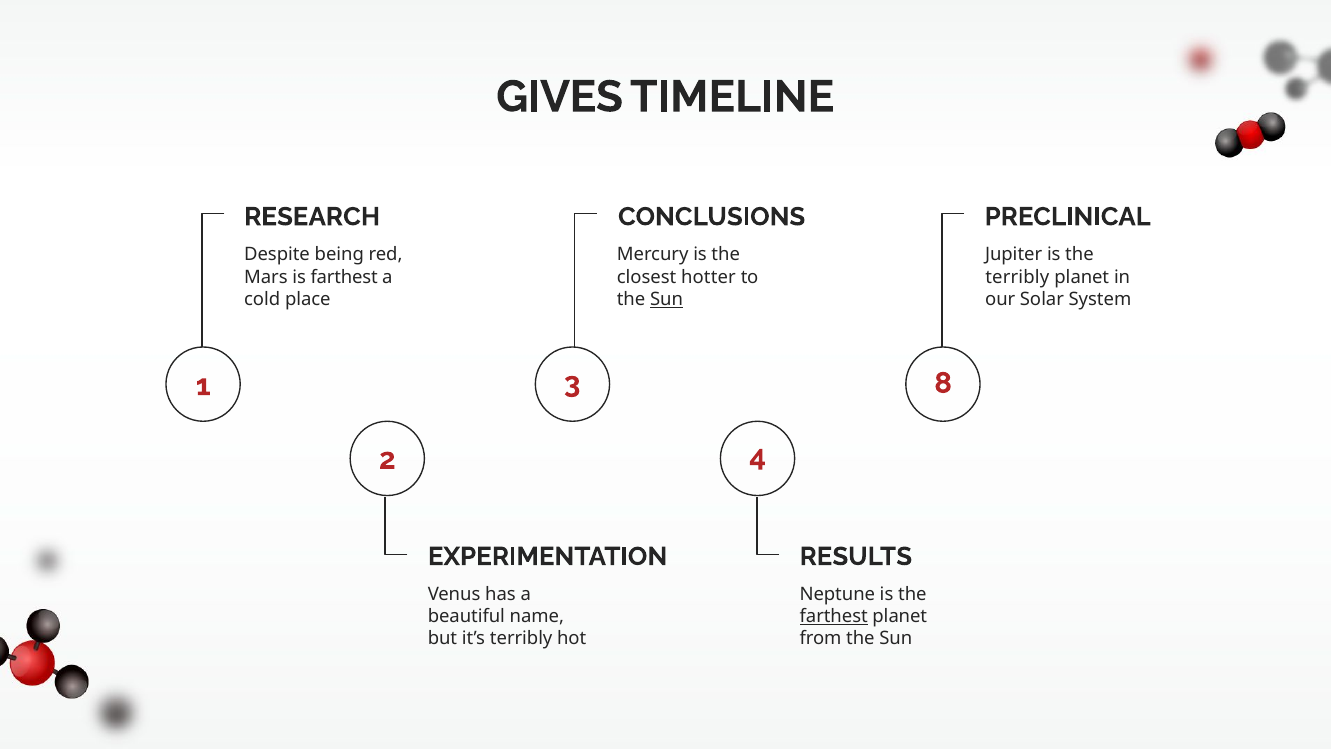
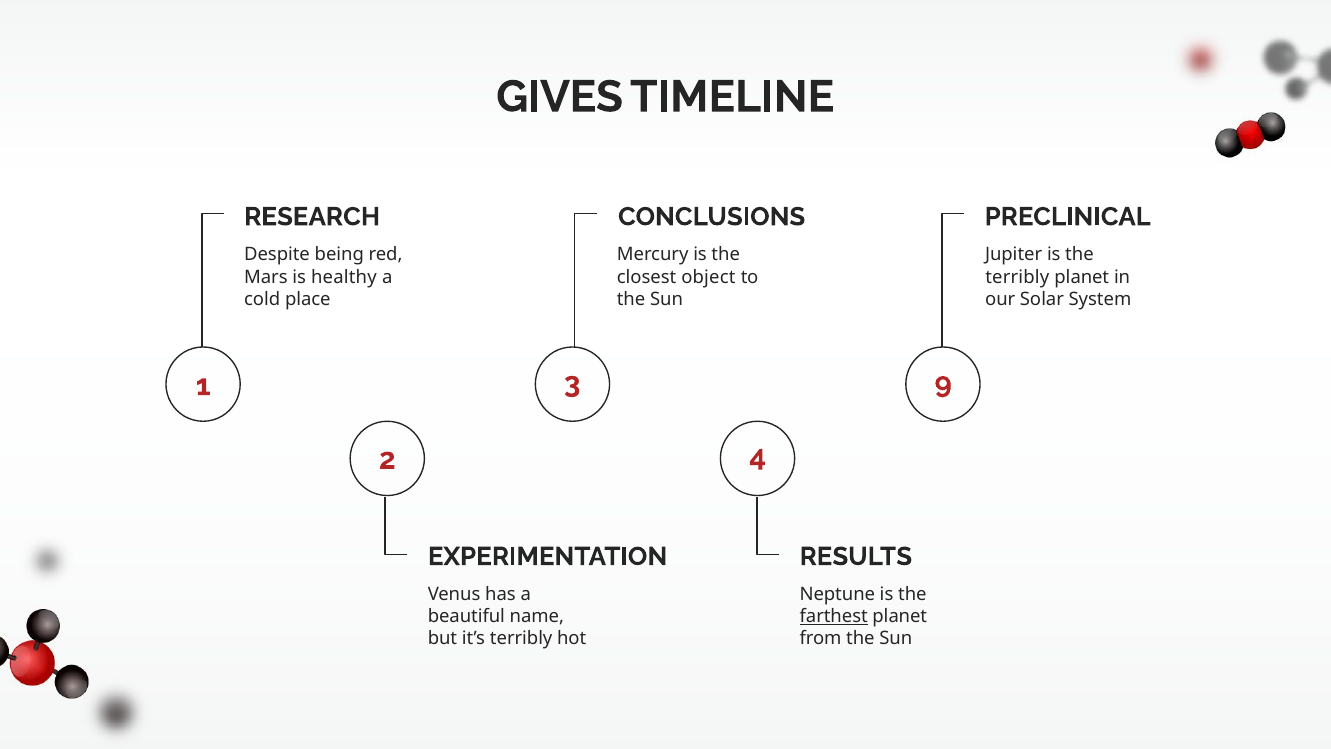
is farthest: farthest -> healthy (344, 277)
hotter: hotter -> object (708, 277)
Sun underline: present -> none (667, 299)
8: 8 -> 9 (943, 383)
